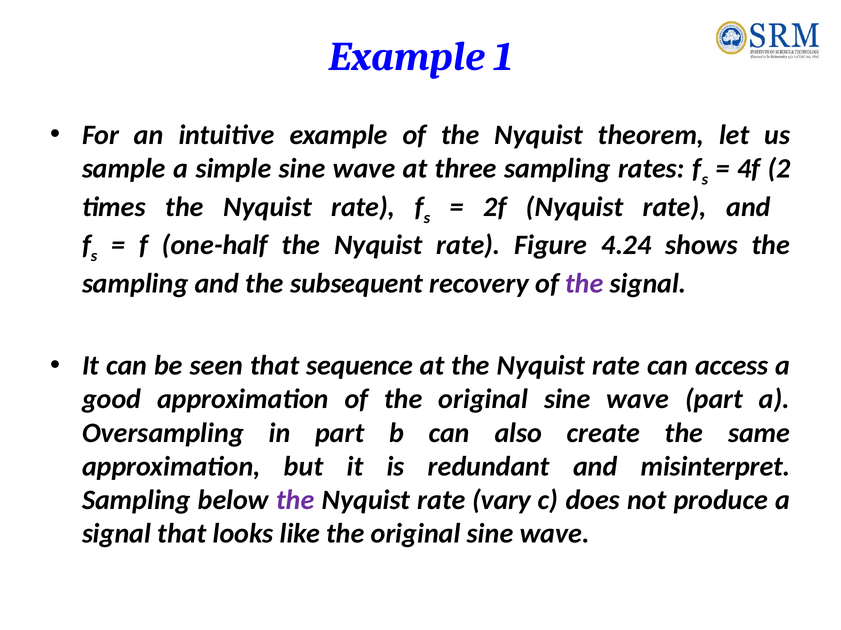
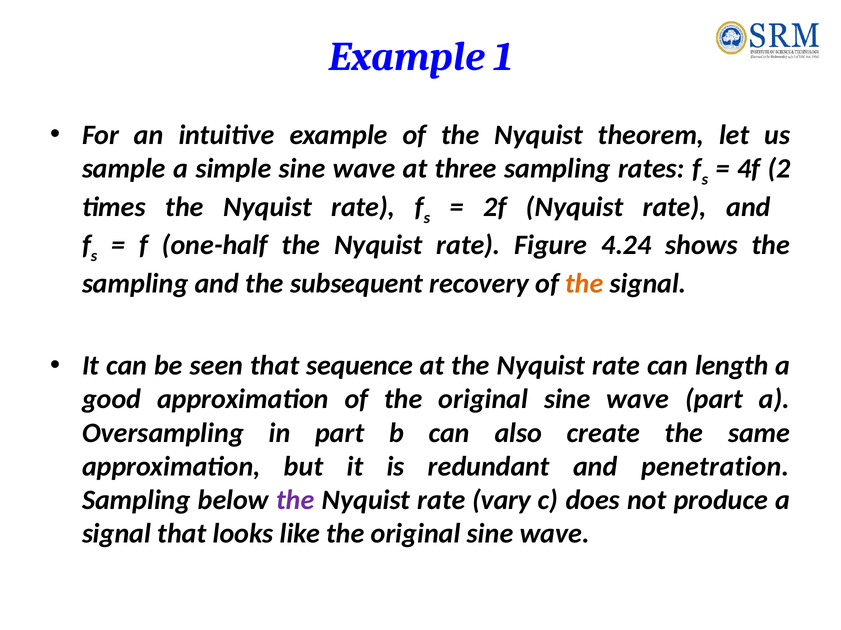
the colour: purple -> orange (584, 284)
access: access -> length (732, 366)
misinterpret: misinterpret -> penetration (715, 467)
